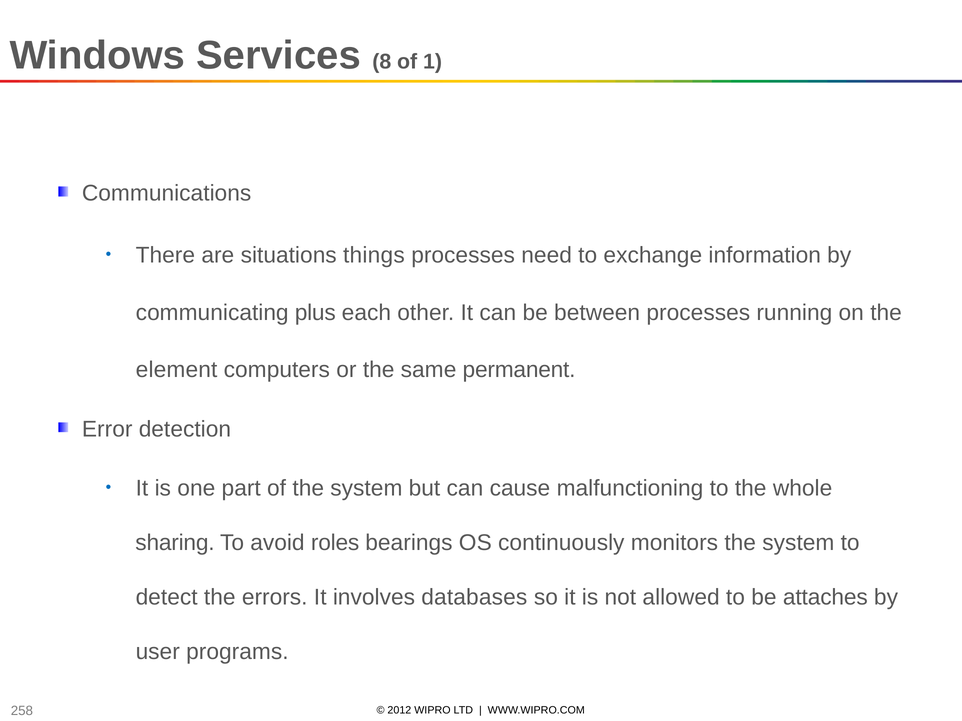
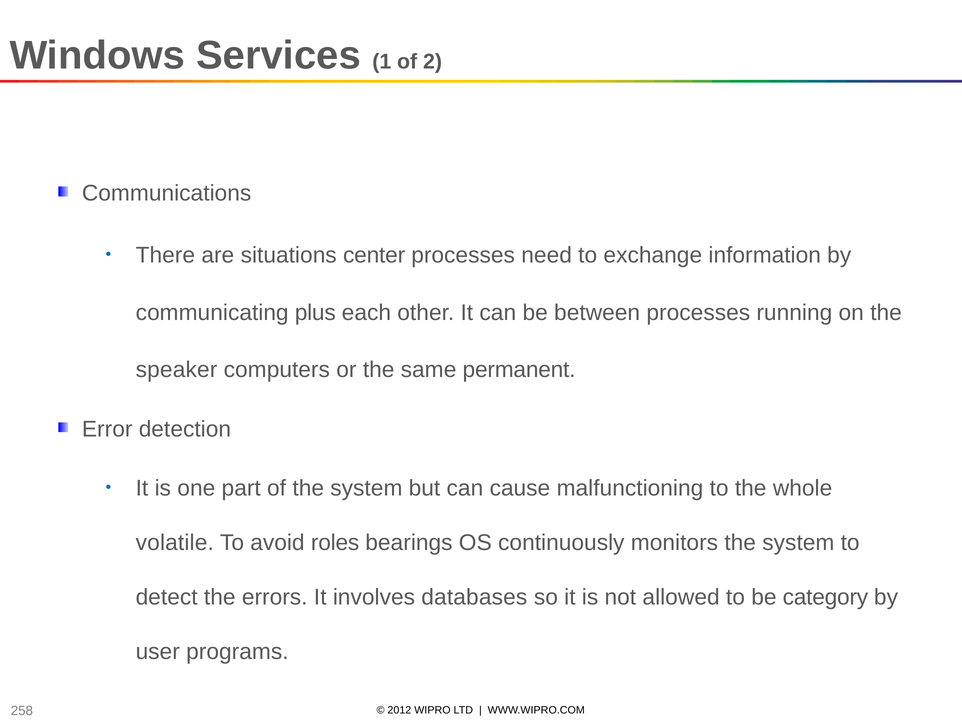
8: 8 -> 1 (382, 62)
1: 1 -> 2 (433, 62)
things: things -> center (374, 256)
element: element -> speaker (177, 370)
sharing: sharing -> volatile (175, 543)
attaches: attaches -> category (825, 598)
